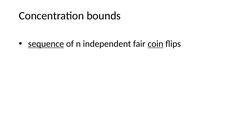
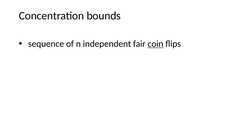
sequence underline: present -> none (46, 44)
